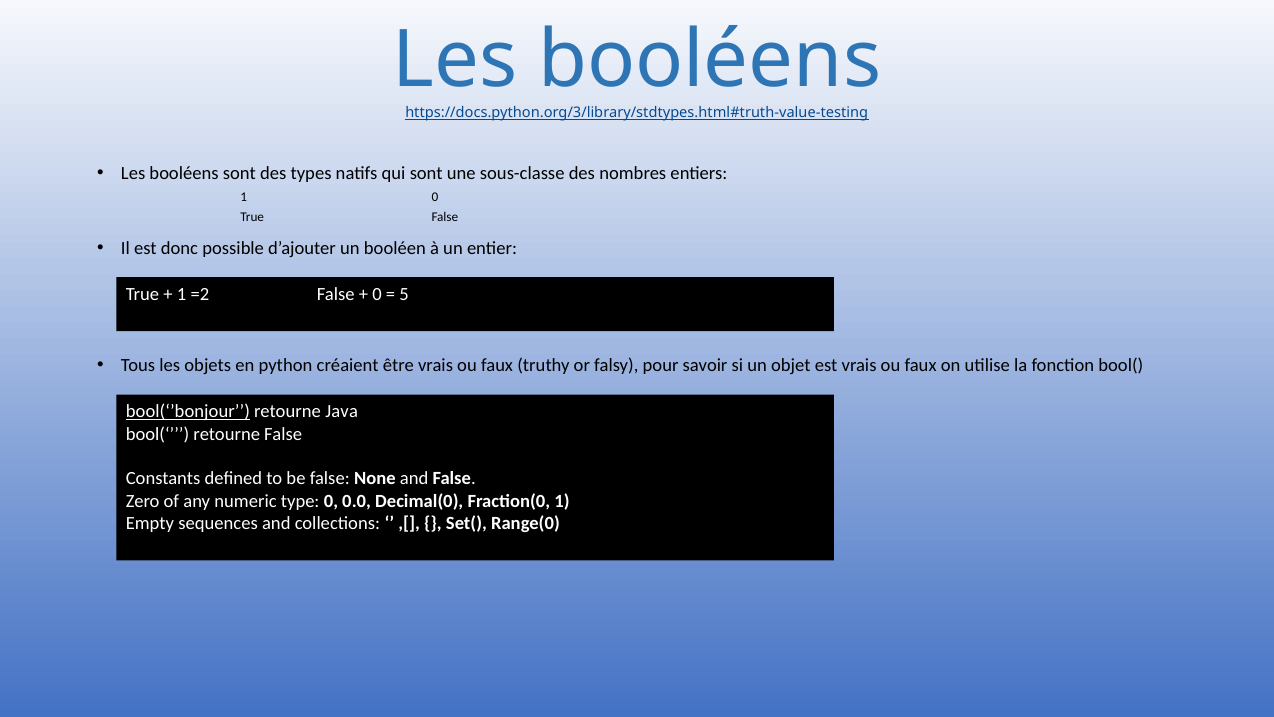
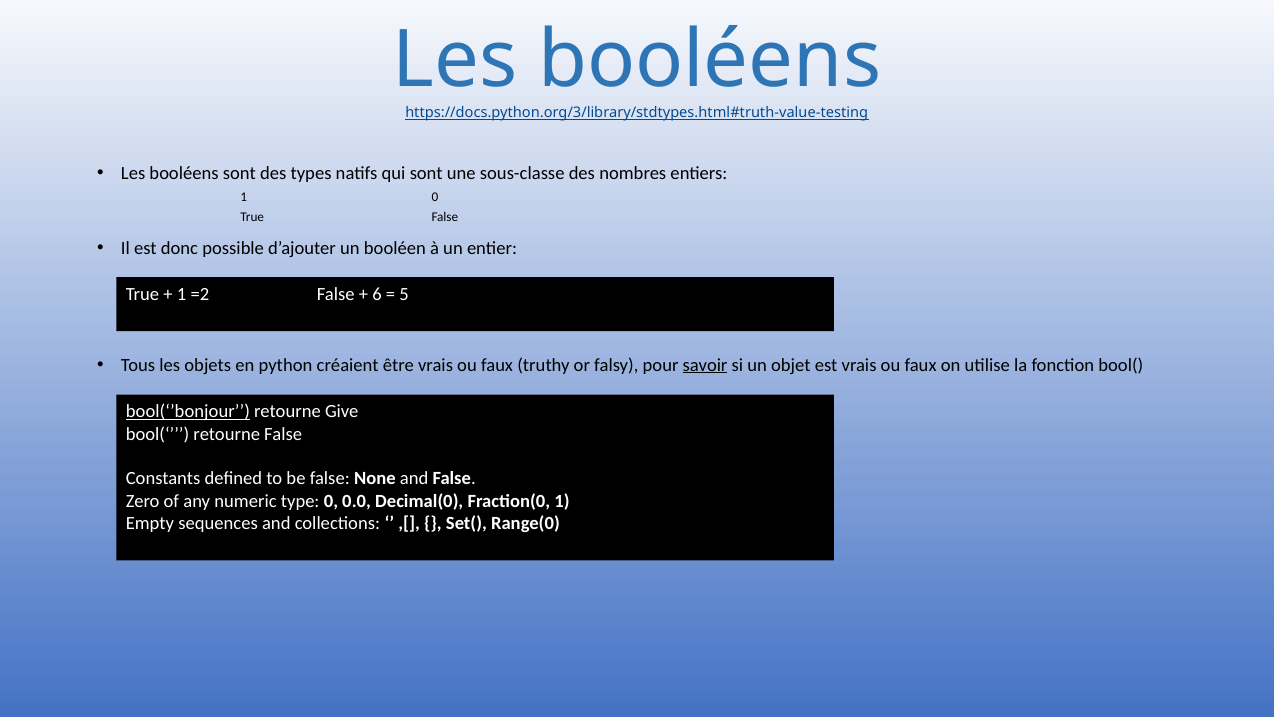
0: 0 -> 6 (377, 294)
savoir underline: none -> present (705, 365)
Java: Java -> Give (342, 412)
